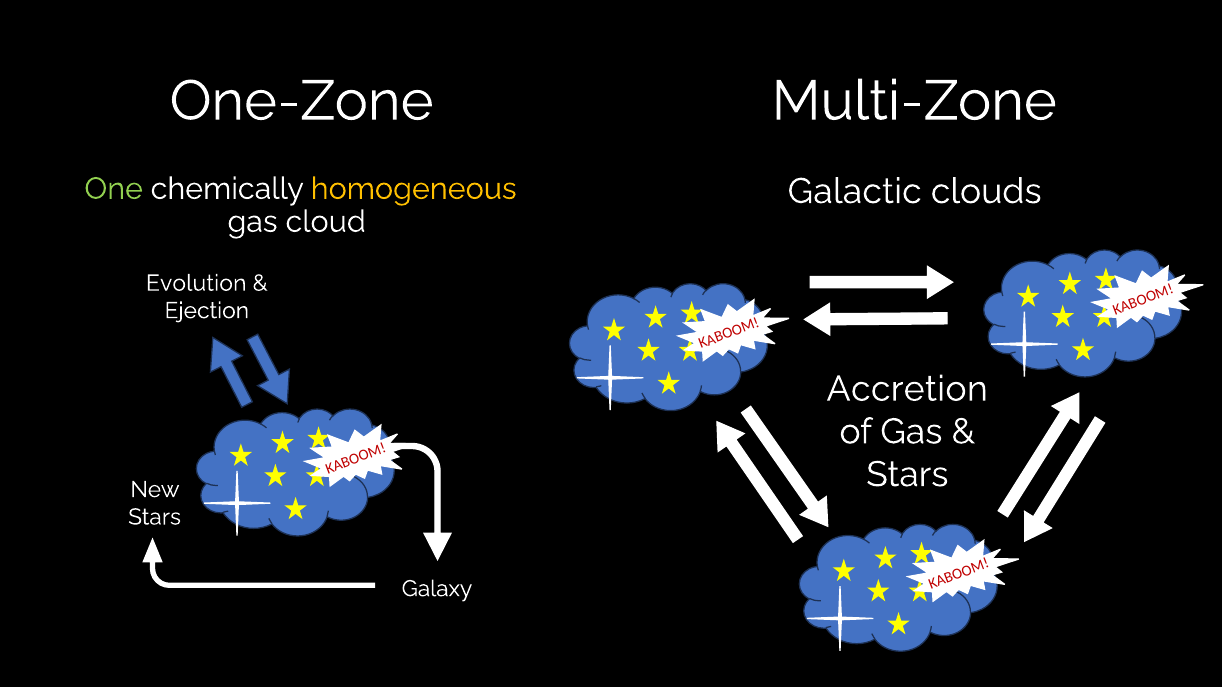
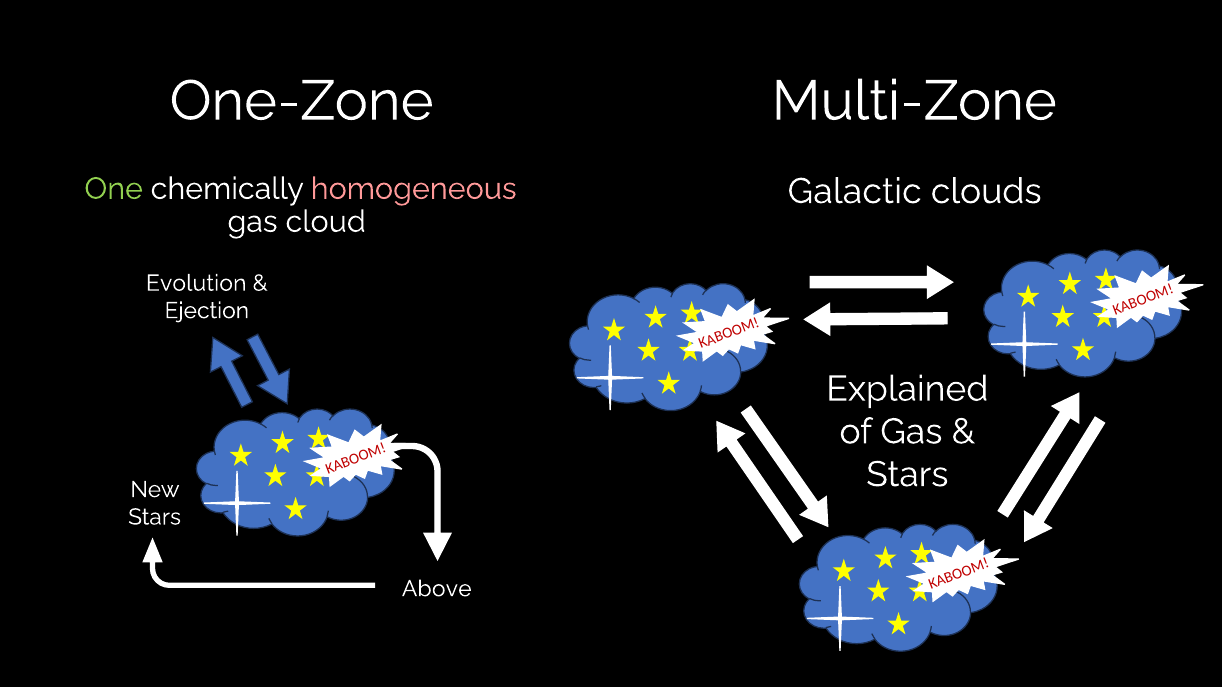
homogeneous colour: yellow -> pink (414, 189)
Accretion: Accretion -> Explained (907, 389)
Galaxy: Galaxy -> Above (437, 589)
